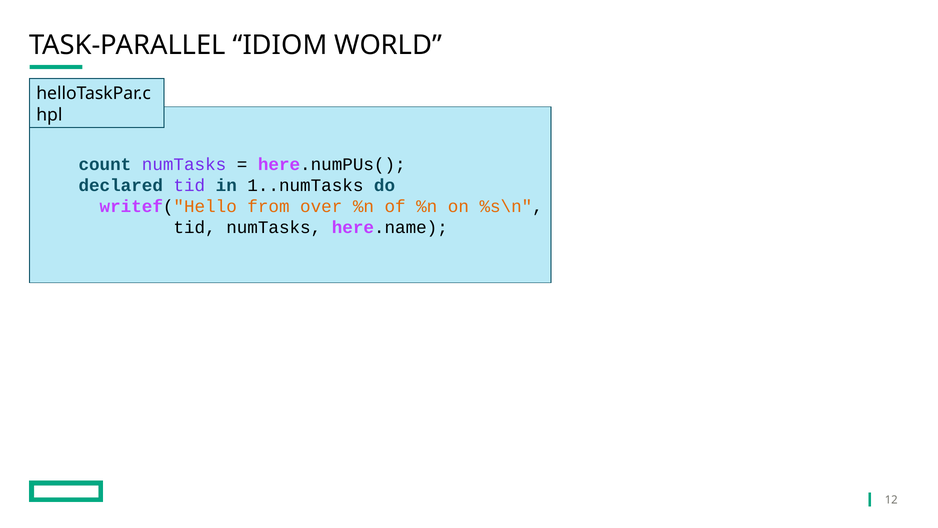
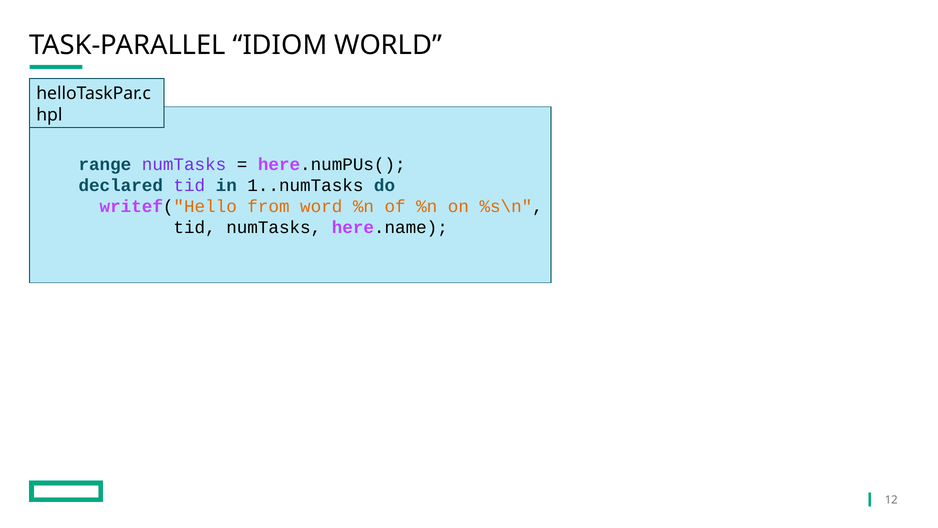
count: count -> range (105, 164)
over: over -> word (321, 206)
